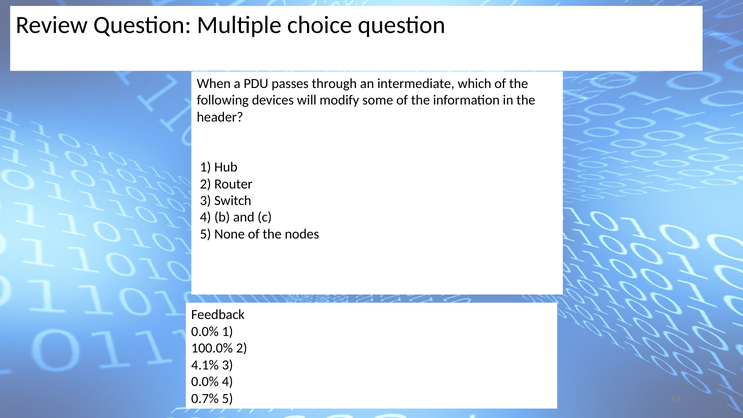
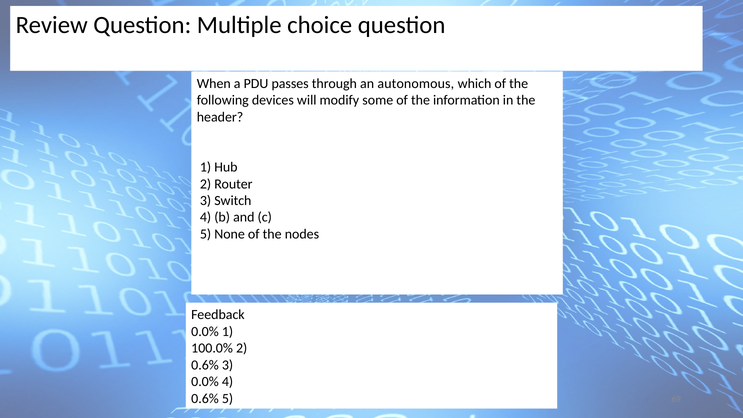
intermediate: intermediate -> autonomous (416, 84)
4.1%: 4.1% -> 0.6% (205, 365)
0.7%: 0.7% -> 0.6% (205, 398)
